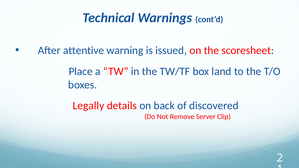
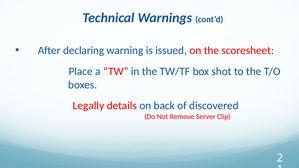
attentive: attentive -> declaring (84, 50)
land: land -> shot (222, 71)
